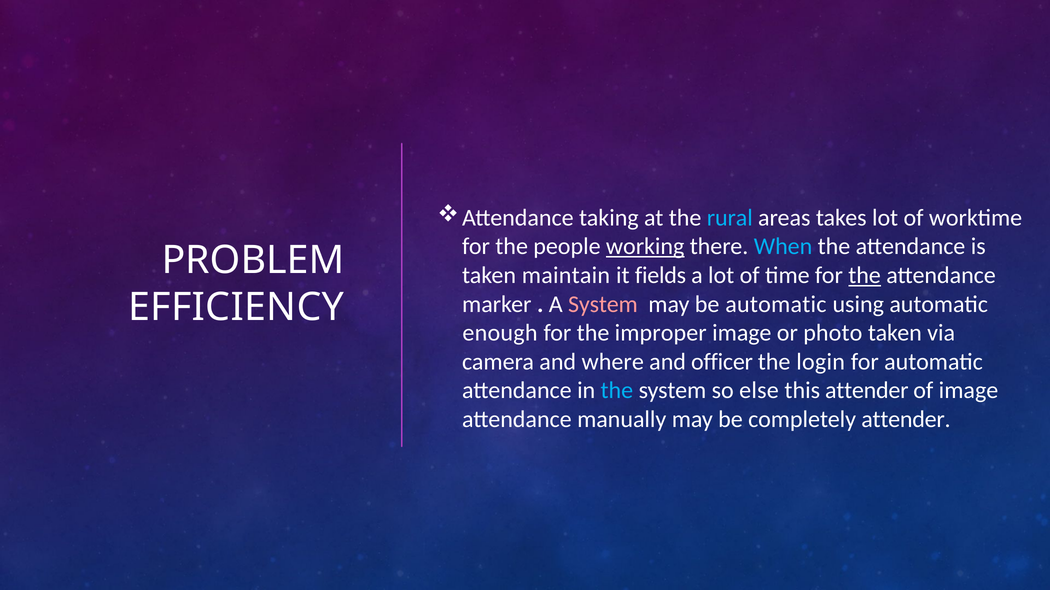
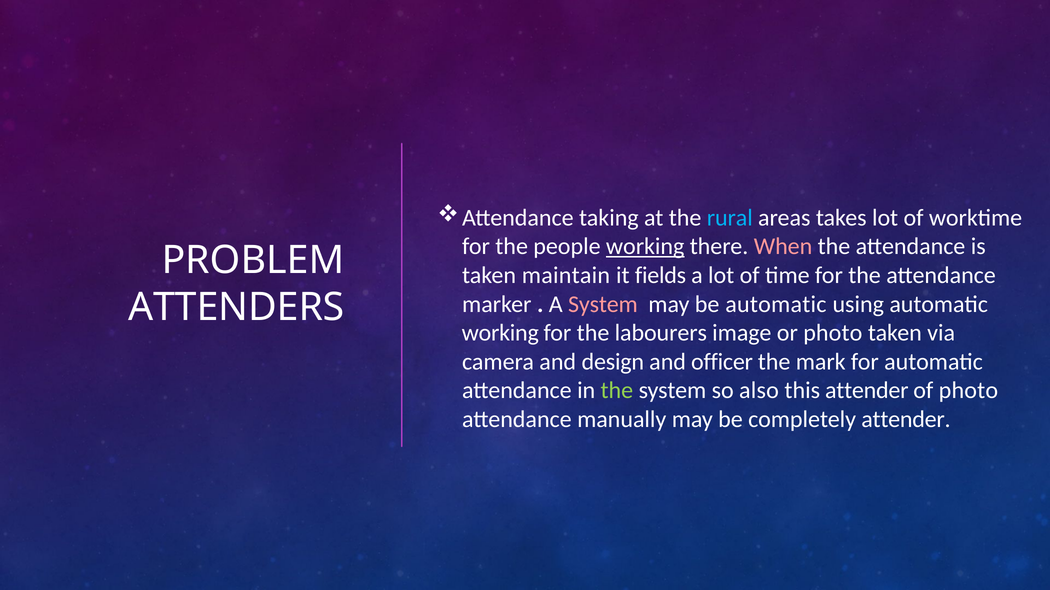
When colour: light blue -> pink (783, 247)
the underline: present -> none (865, 276)
EFFICIENCY: EFFICIENCY -> ATTENDERS (236, 308)
enough: enough -> working (500, 333)
improper: improper -> labourers (661, 333)
where: where -> design (613, 362)
login: login -> mark (821, 362)
the colour: light blue -> light green (617, 391)
else: else -> also (759, 391)
of image: image -> photo (968, 391)
